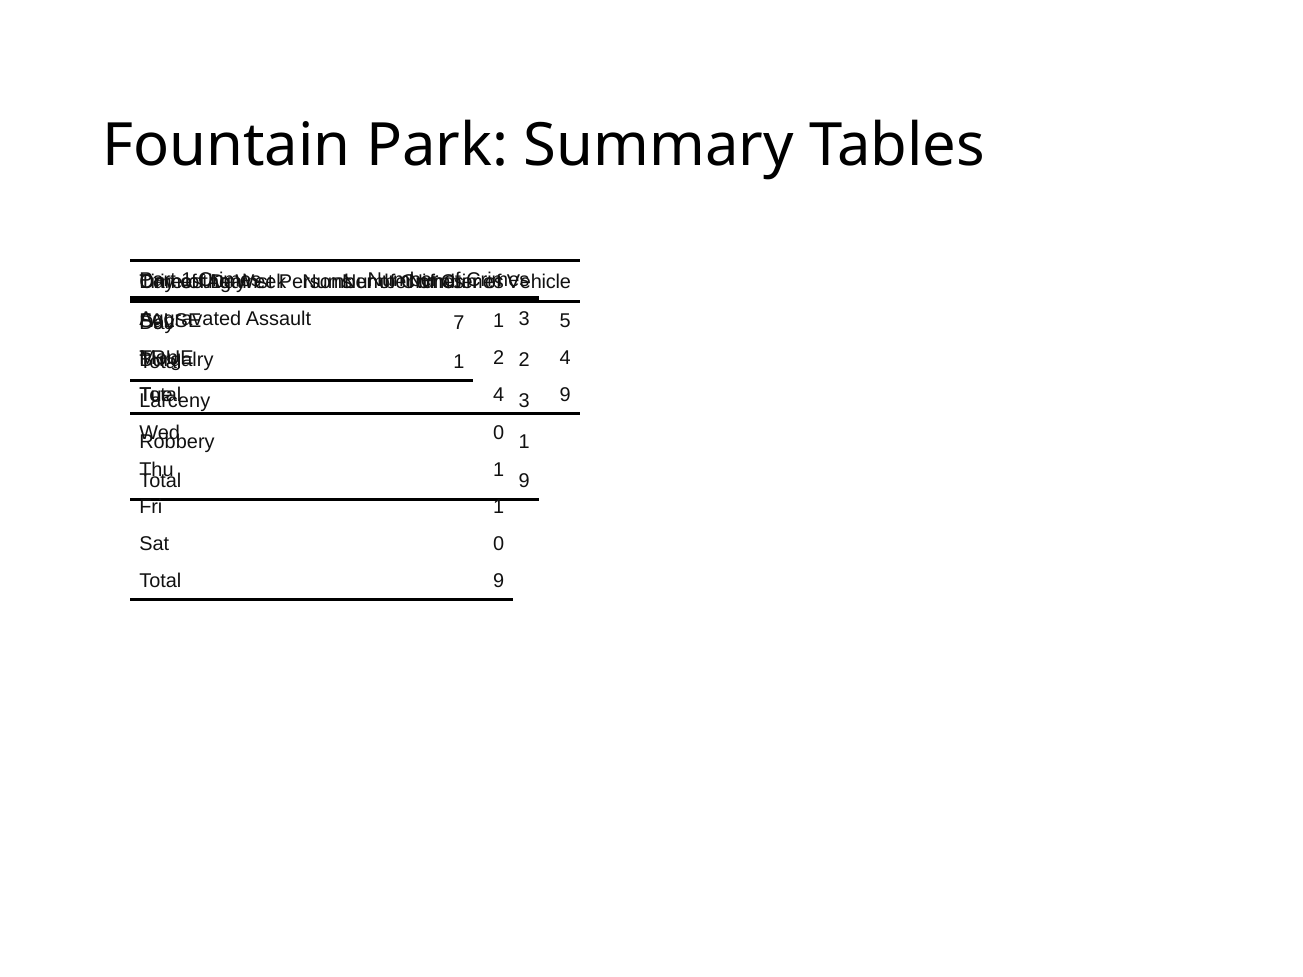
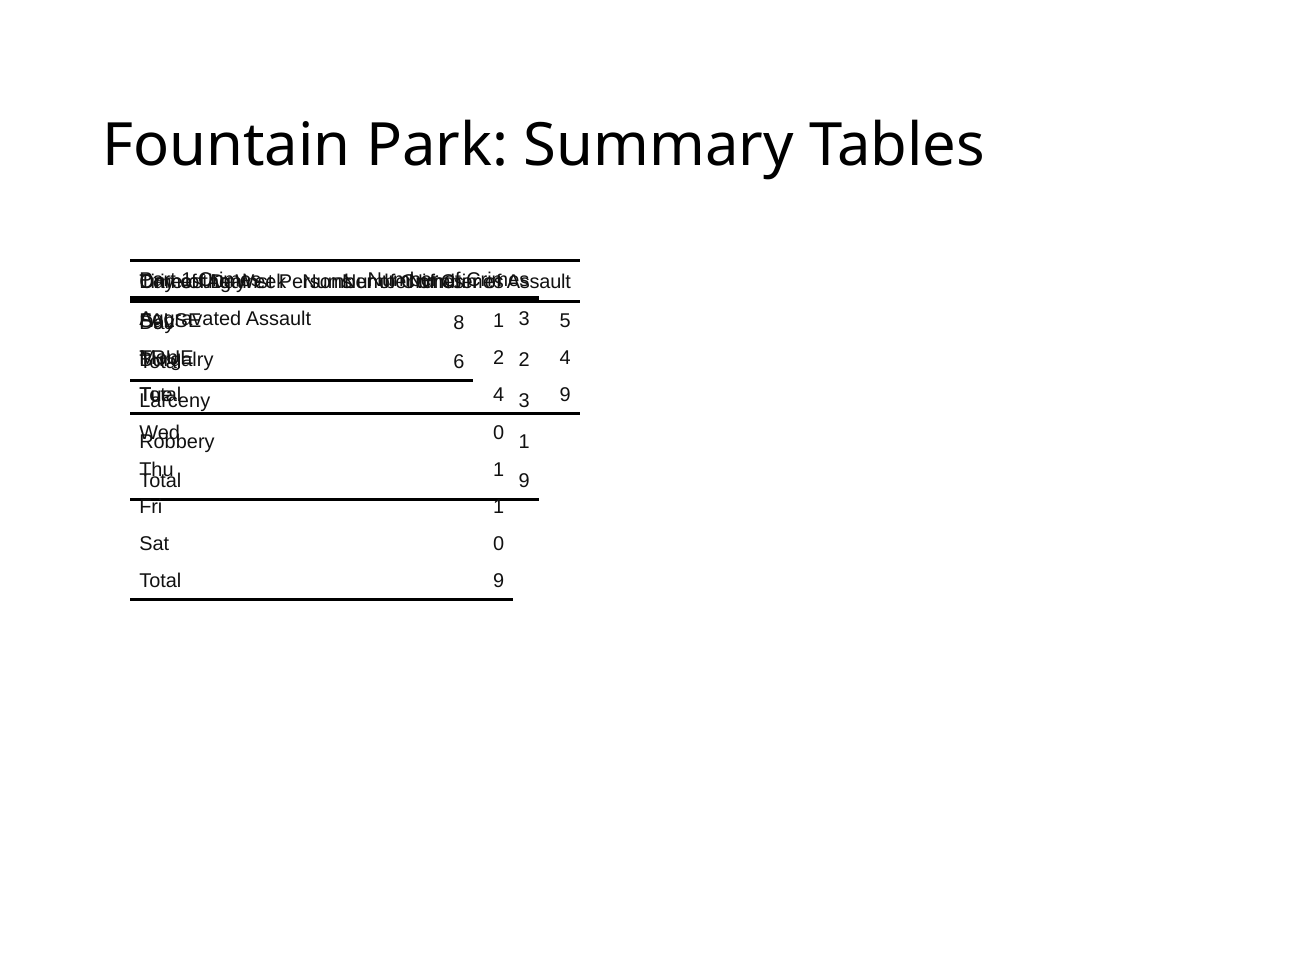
Vehicle: Vehicle -> Assault (539, 282)
7: 7 -> 8 (459, 323)
1: 1 -> 6 (459, 362)
